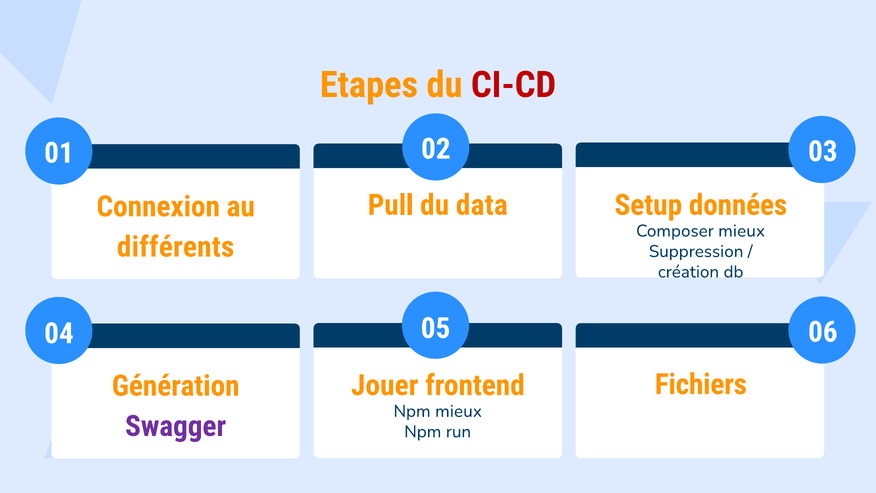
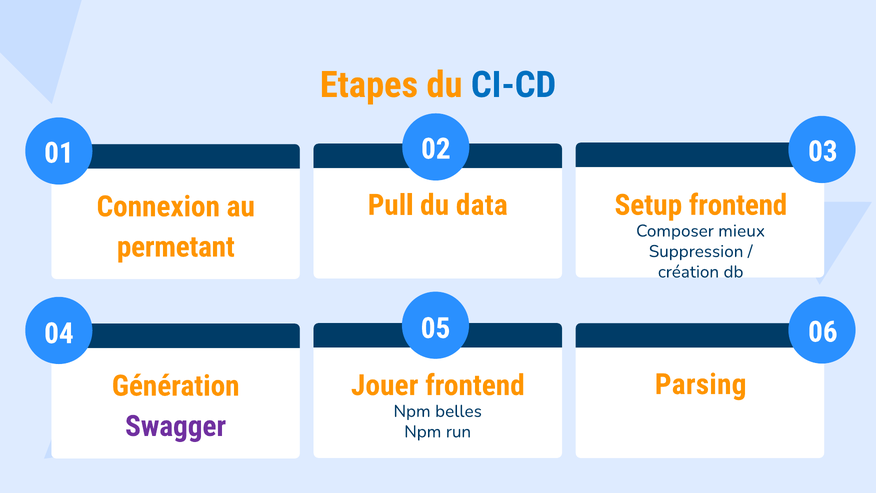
CI-CD colour: red -> blue (514, 85)
Setup données: données -> frontend (738, 205)
différents: différents -> permetant (176, 247)
Fichiers: Fichiers -> Parsing (701, 384)
Npm mieux: mieux -> belles (459, 411)
